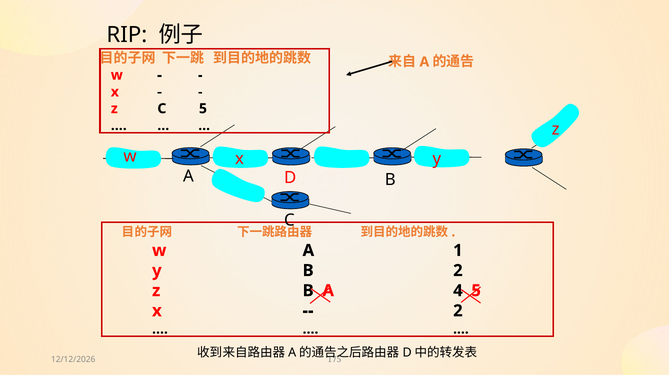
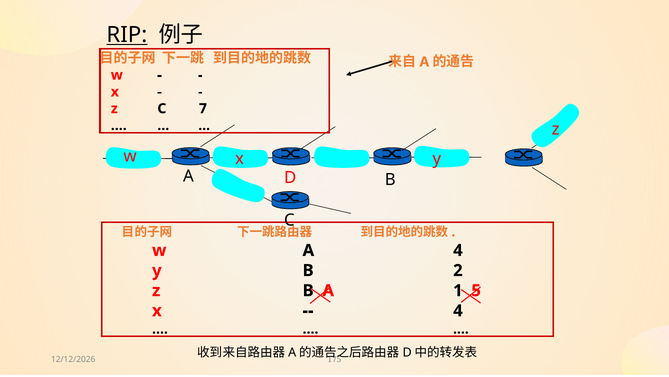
RIP underline: none -> present (127, 35)
C 5: 5 -> 7 (203, 108)
A 1: 1 -> 4 (458, 250)
4: 4 -> 1 (458, 290)
2: 2 -> 4 (458, 310)
